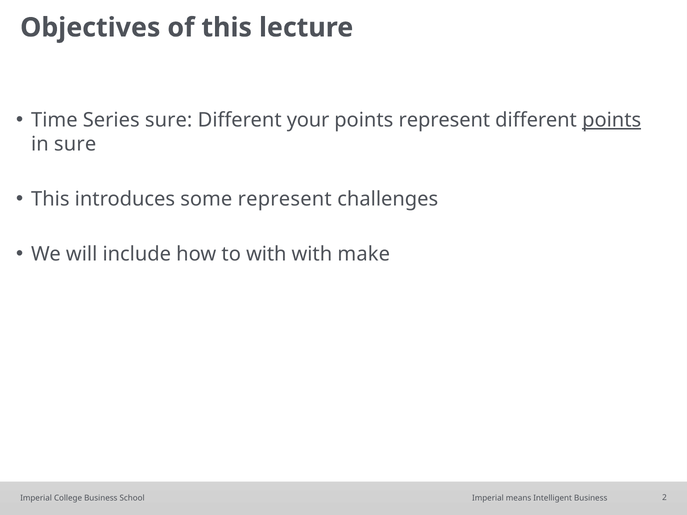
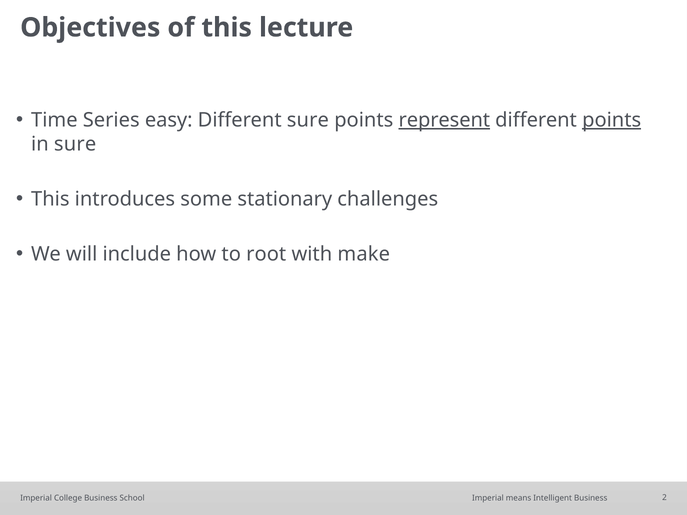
Series sure: sure -> easy (169, 120)
Different your: your -> sure (308, 120)
represent underline: none -> present (444, 120)
some represent: represent -> stationary (285, 199)
to with: with -> root (266, 254)
